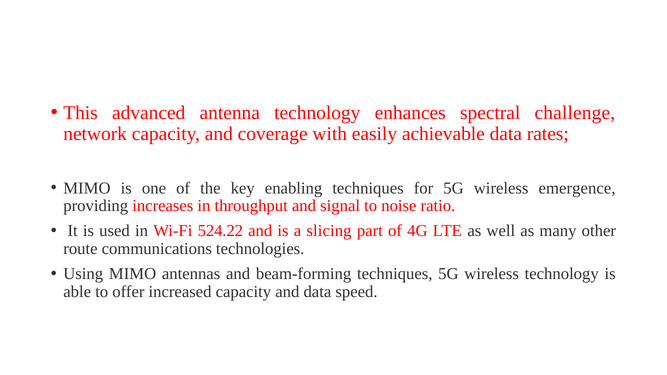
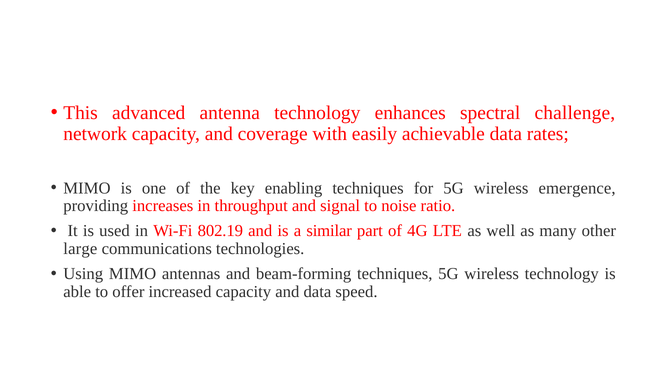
524.22: 524.22 -> 802.19 (220, 231)
slicing: slicing -> similar (329, 231)
route: route -> large (80, 249)
